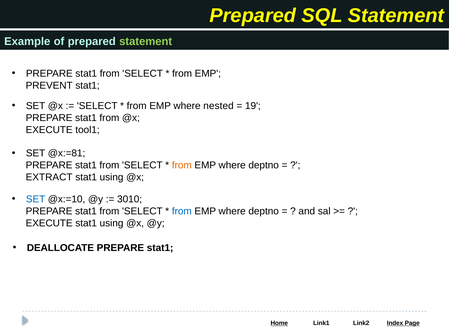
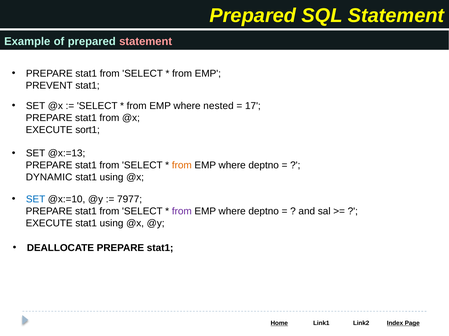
statement colour: light green -> pink (146, 42)
19: 19 -> 17 (253, 106)
tool1: tool1 -> sort1 (88, 130)
@x:=81: @x:=81 -> @x:=13 (67, 154)
EXTRACT: EXTRACT -> DYNAMIC (49, 178)
3010: 3010 -> 7977 (130, 200)
from colour: blue -> purple (182, 212)
